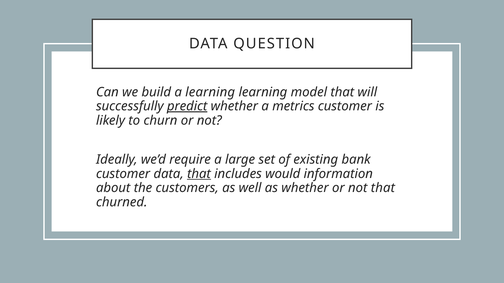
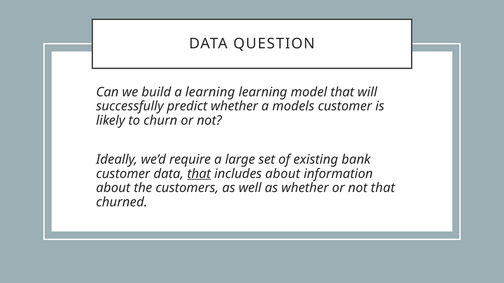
predict underline: present -> none (187, 106)
metrics: metrics -> models (293, 106)
includes would: would -> about (283, 174)
